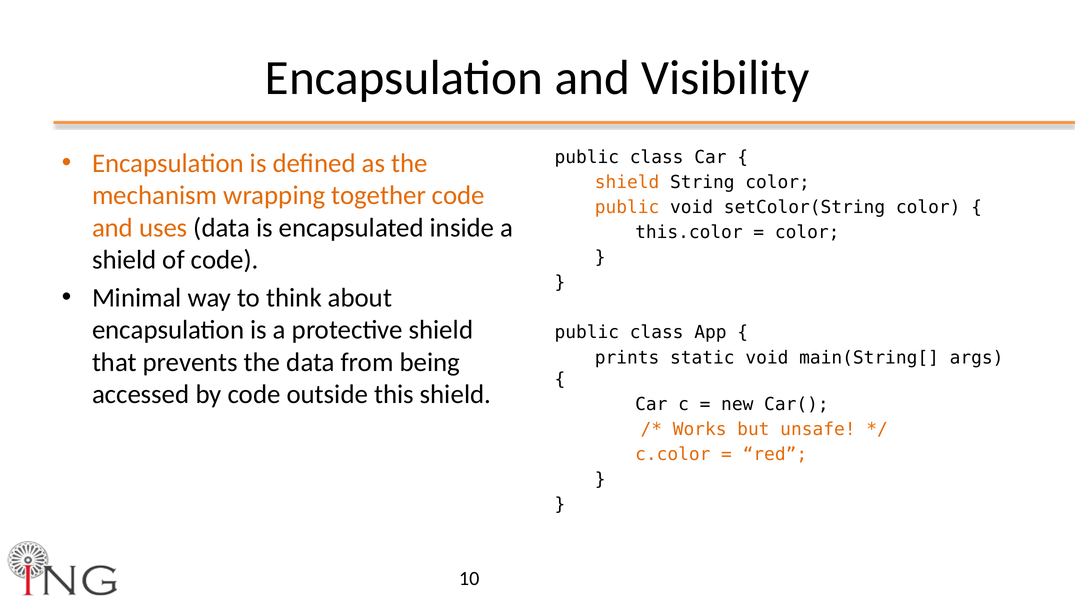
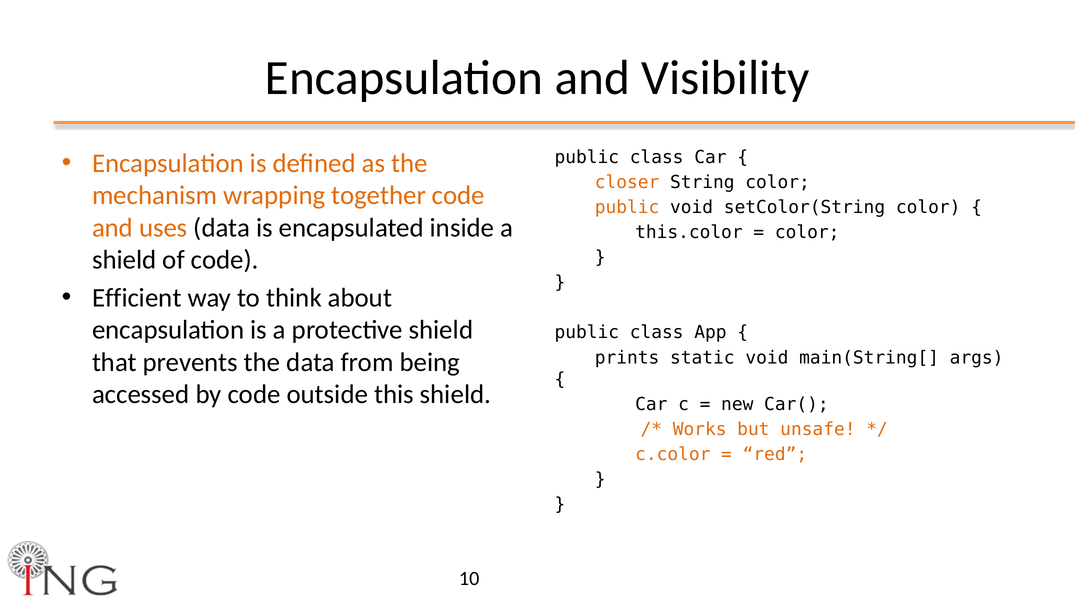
shield: shield -> closer (627, 182)
Minimal: Minimal -> Efficient (137, 297)
